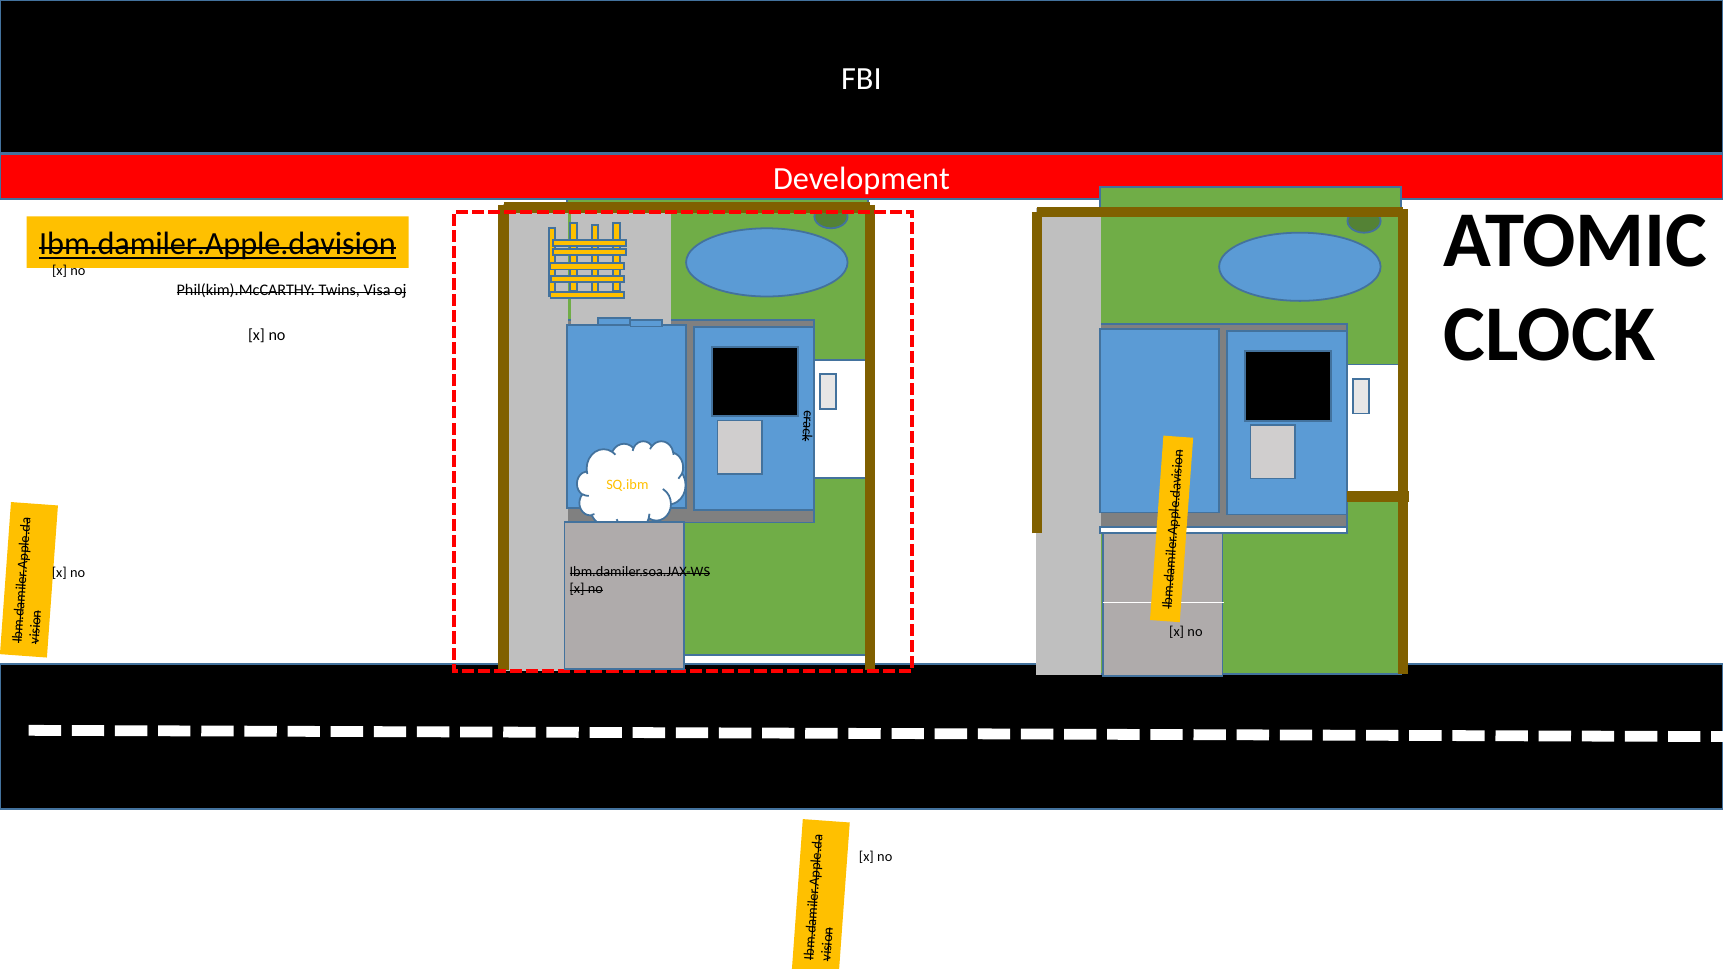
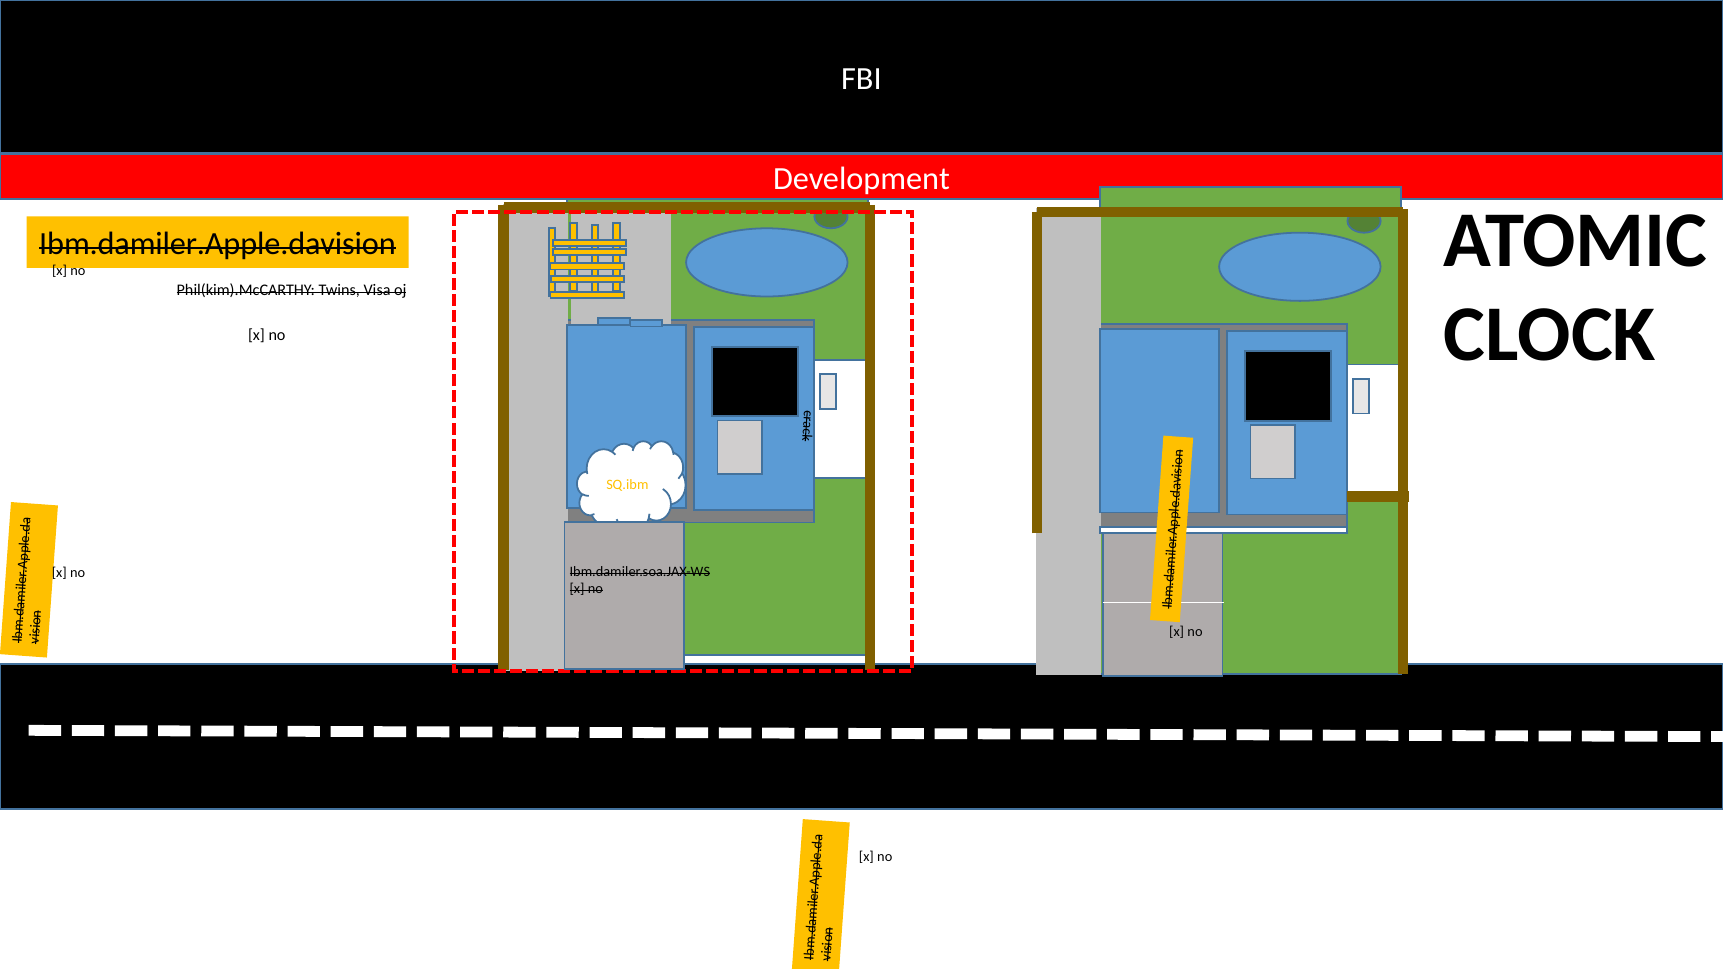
Ibm.damiler.Apple.davision underline: present -> none (217, 244)
